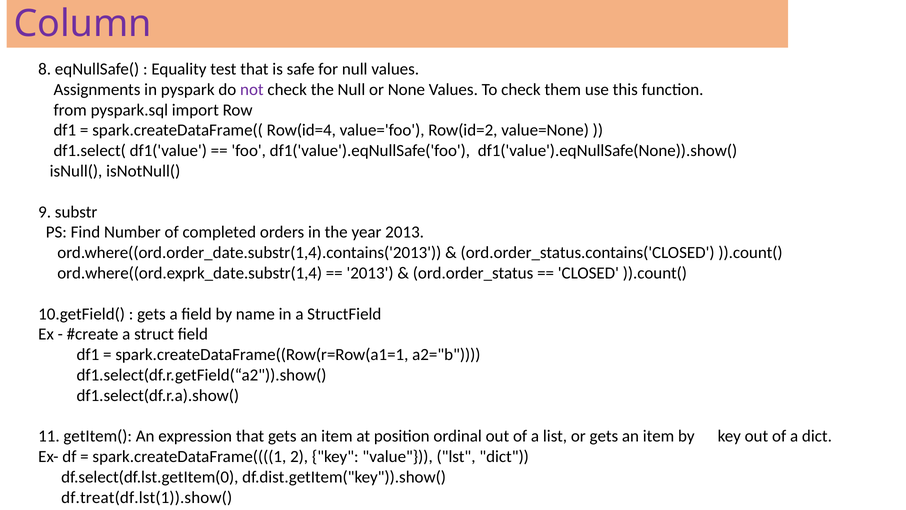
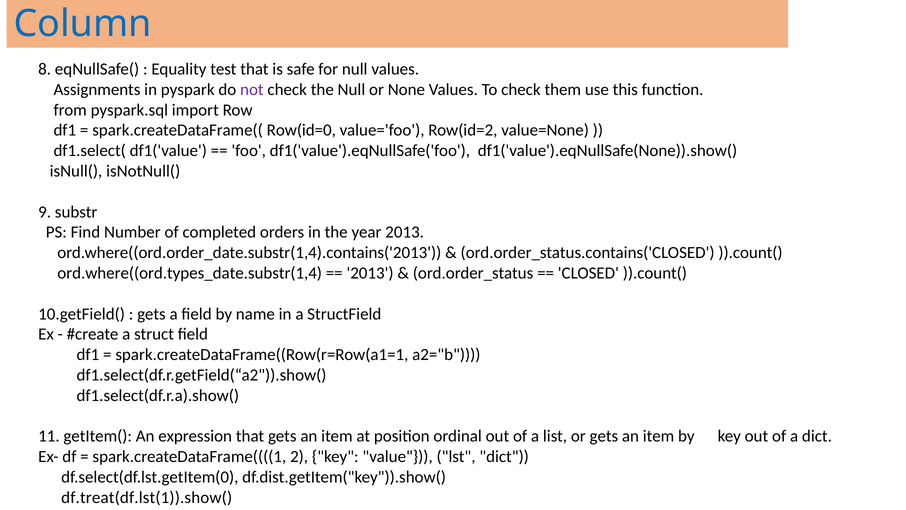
Column colour: purple -> blue (83, 24)
Row(id=4: Row(id=4 -> Row(id=0 (301, 130)
ord.where((ord.exprk_date.substr(1,4: ord.where((ord.exprk_date.substr(1,4 -> ord.where((ord.types_date.substr(1,4 (190, 273)
